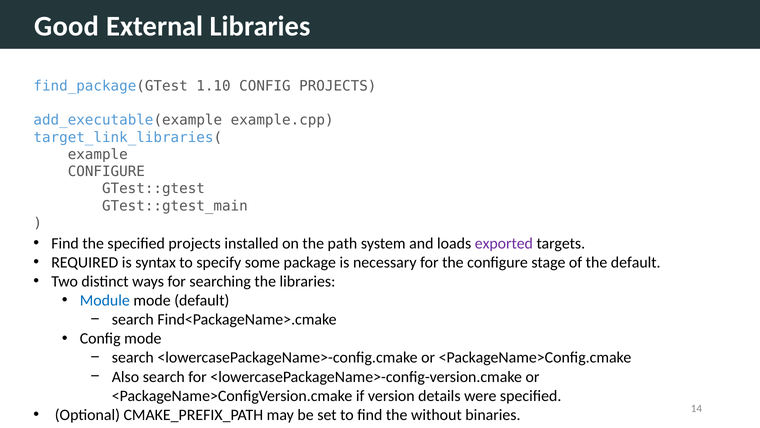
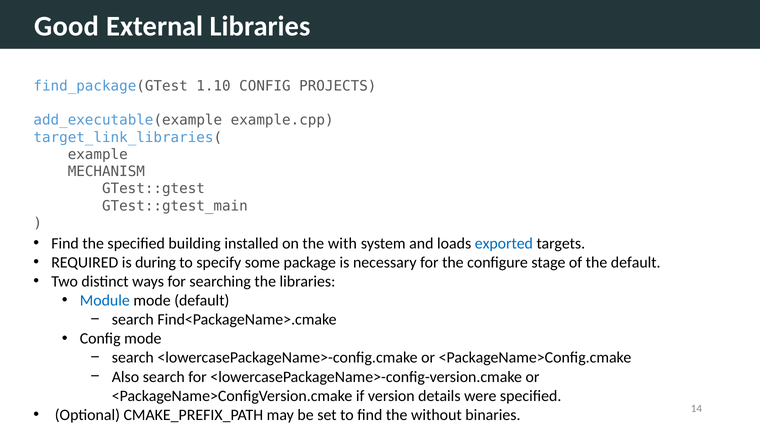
CONFIGURE: CONFIGURE -> MECHANISM (106, 171)
specified projects: projects -> building (195, 243)
path: path -> with (342, 243)
exported colour: purple -> blue (504, 243)
syntax: syntax -> during (156, 262)
